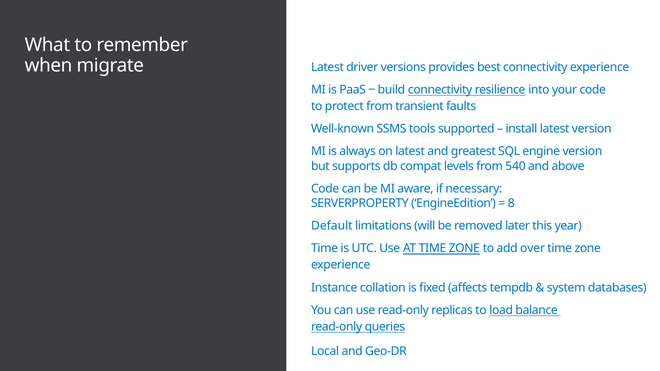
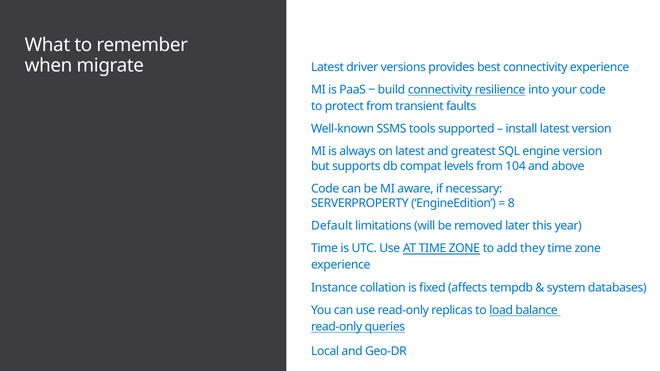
540: 540 -> 104 (516, 166)
over: over -> they (533, 249)
